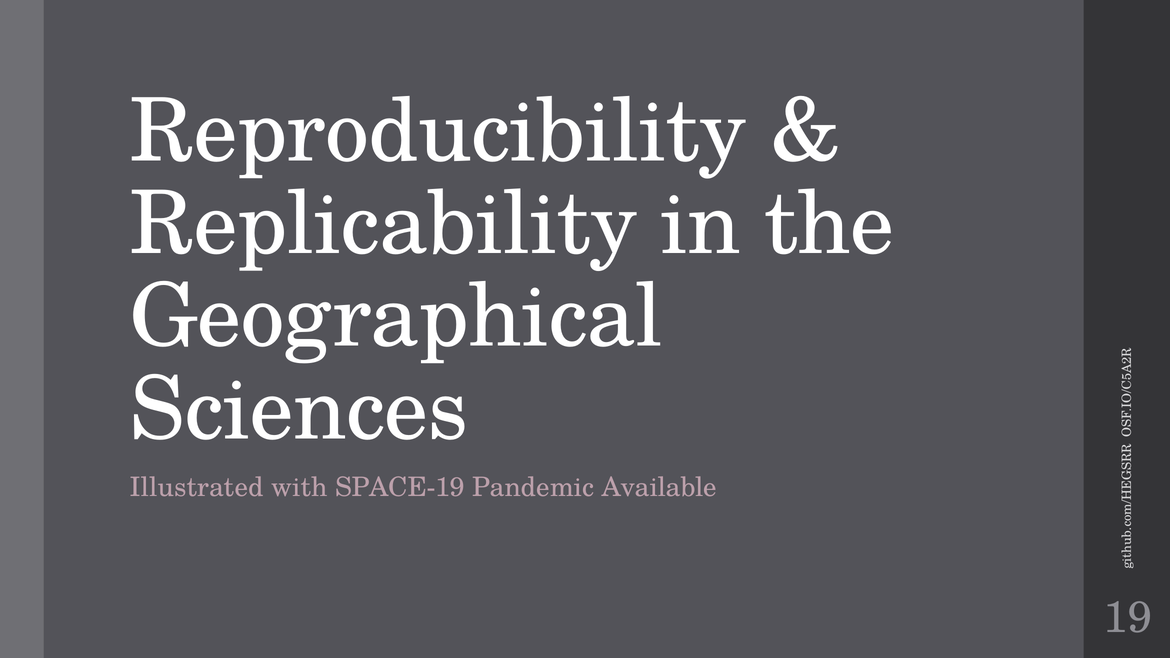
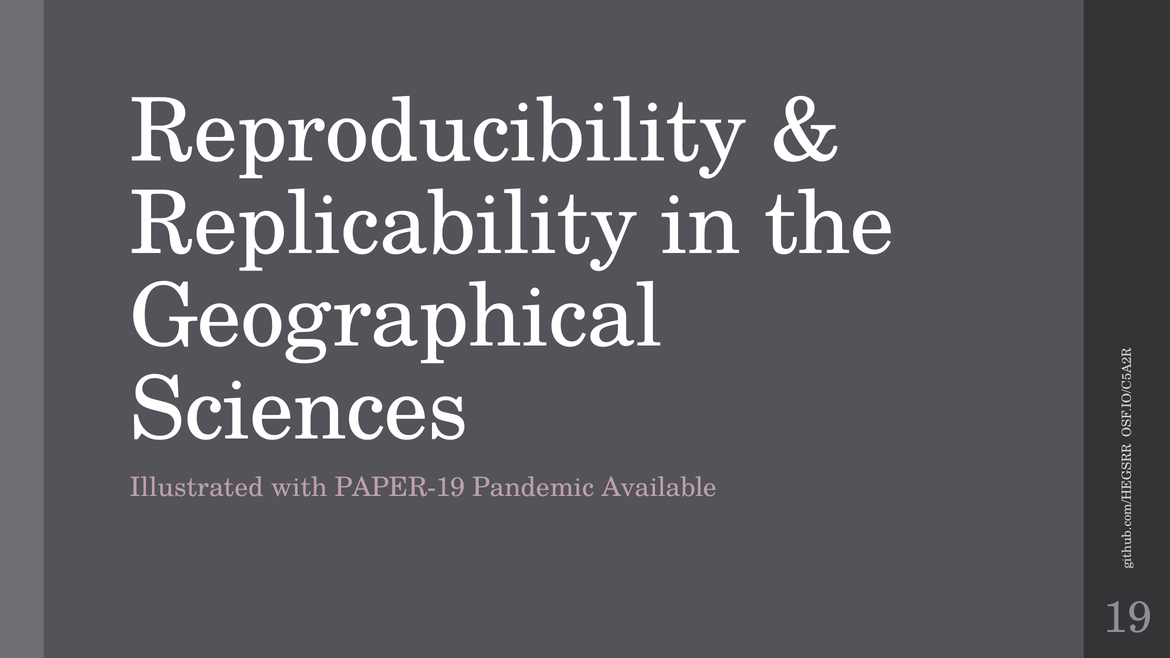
SPACE-19: SPACE-19 -> PAPER-19 (400, 488)
